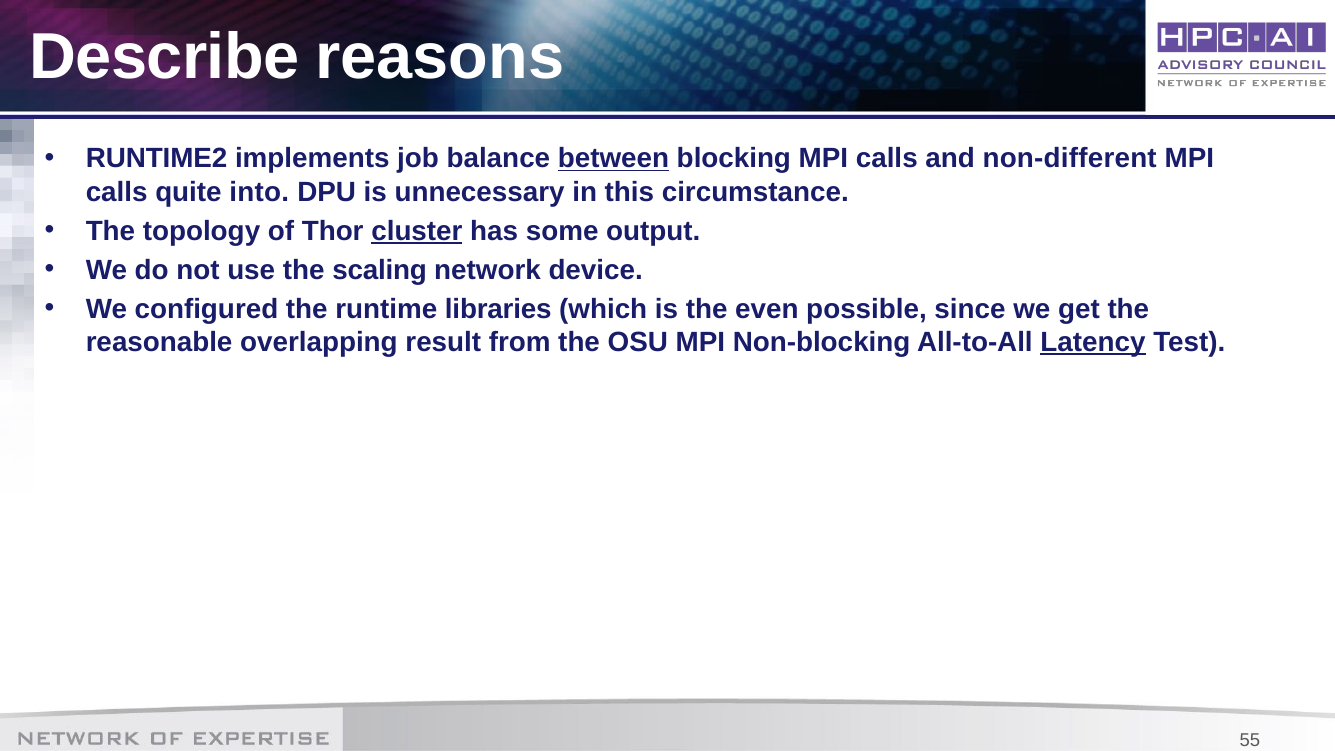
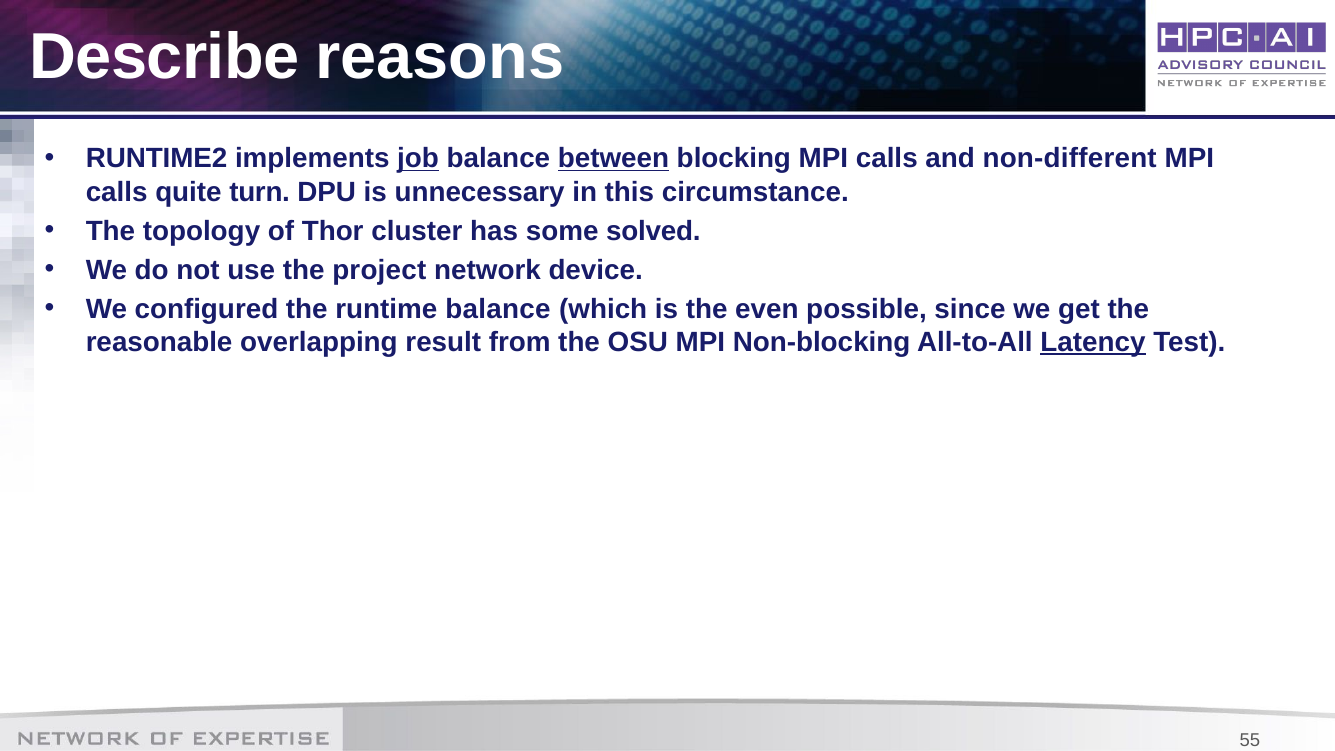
job underline: none -> present (418, 159)
into: into -> turn (260, 192)
cluster underline: present -> none (417, 231)
output: output -> solved (653, 231)
scaling: scaling -> project (379, 270)
runtime libraries: libraries -> balance (498, 309)
